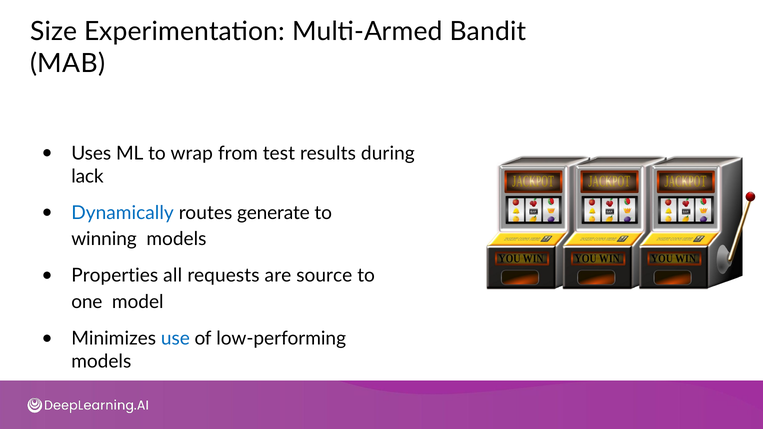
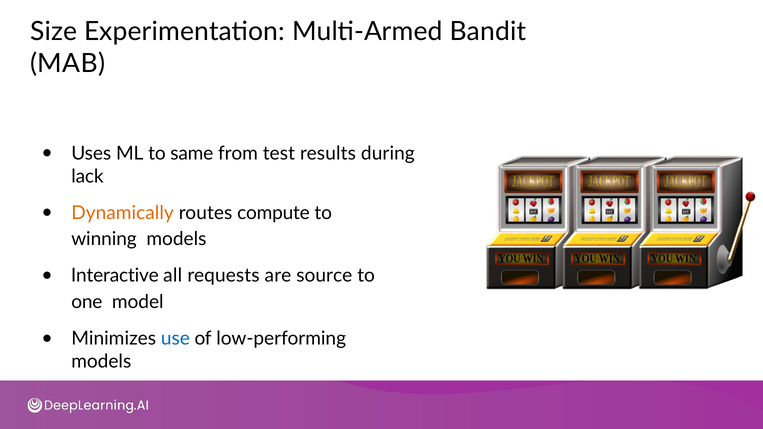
wrap: wrap -> same (192, 153)
Dynamically colour: blue -> orange (123, 213)
generate: generate -> compute (273, 213)
Properties: Properties -> Interactive (115, 276)
